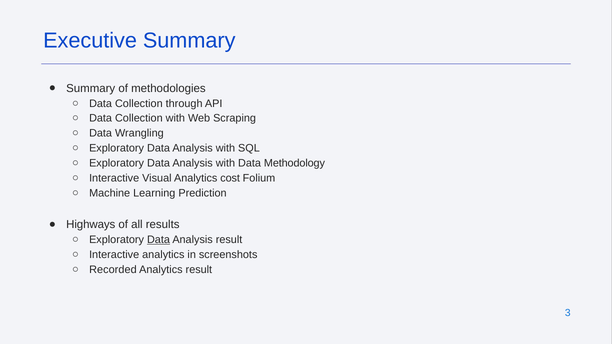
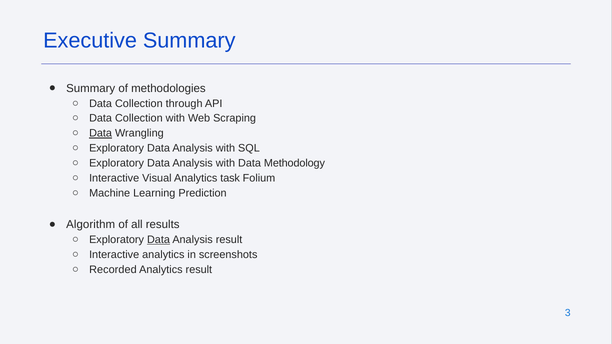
Data underline: none -> present (101, 133)
cost: cost -> task (230, 178)
Highways: Highways -> Algorithm (91, 225)
